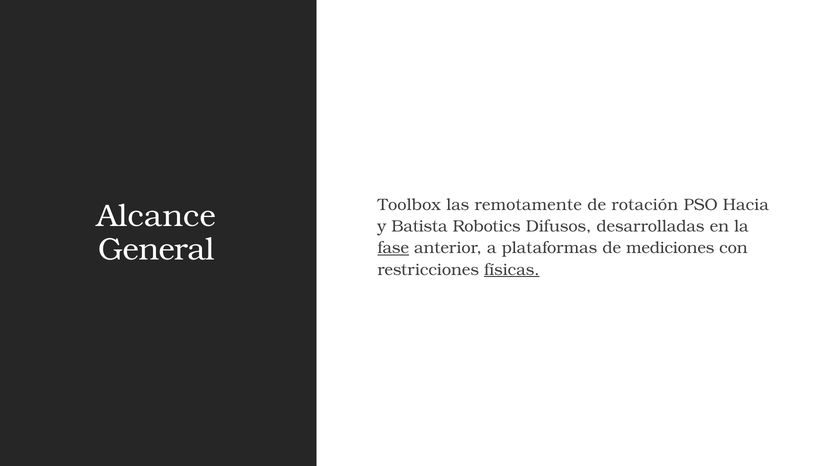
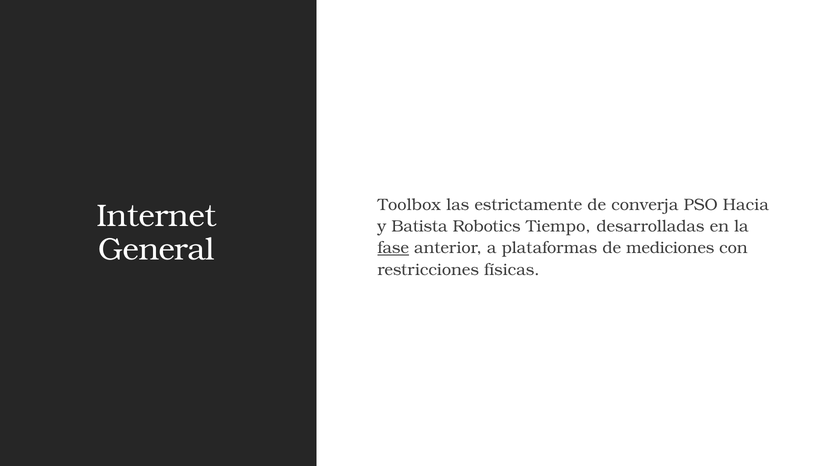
remotamente: remotamente -> estrictamente (528, 205)
rotación: rotación -> converja (645, 205)
Alcance: Alcance -> Internet (157, 216)
Difusos: Difusos -> Tiempo (558, 227)
físicas underline: present -> none (512, 270)
